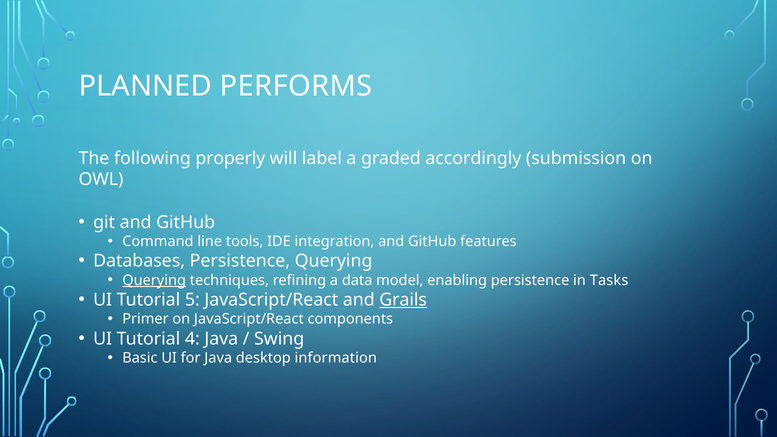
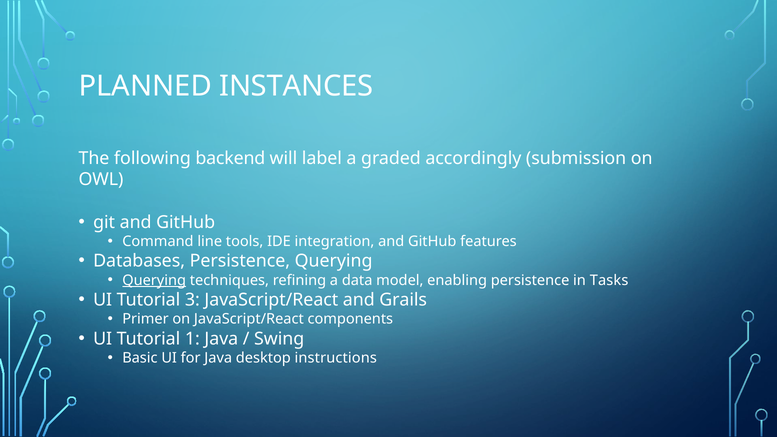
PERFORMS: PERFORMS -> INSTANCES (296, 86)
properly: properly -> backend (230, 158)
5: 5 -> 3 (192, 300)
Grails underline: present -> none (403, 300)
4: 4 -> 1 (192, 339)
information: information -> instructions (336, 358)
